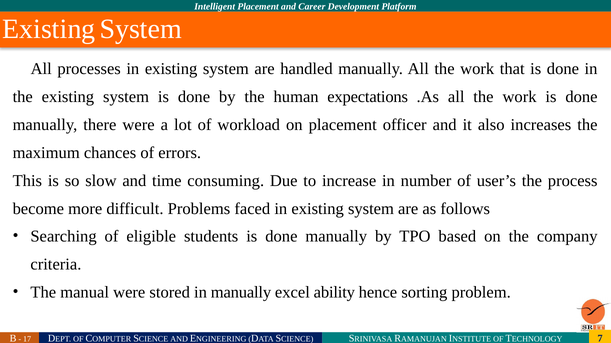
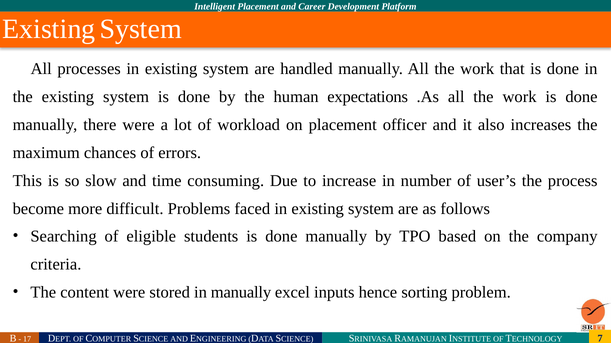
manual: manual -> content (85, 293)
ability: ability -> inputs (334, 293)
